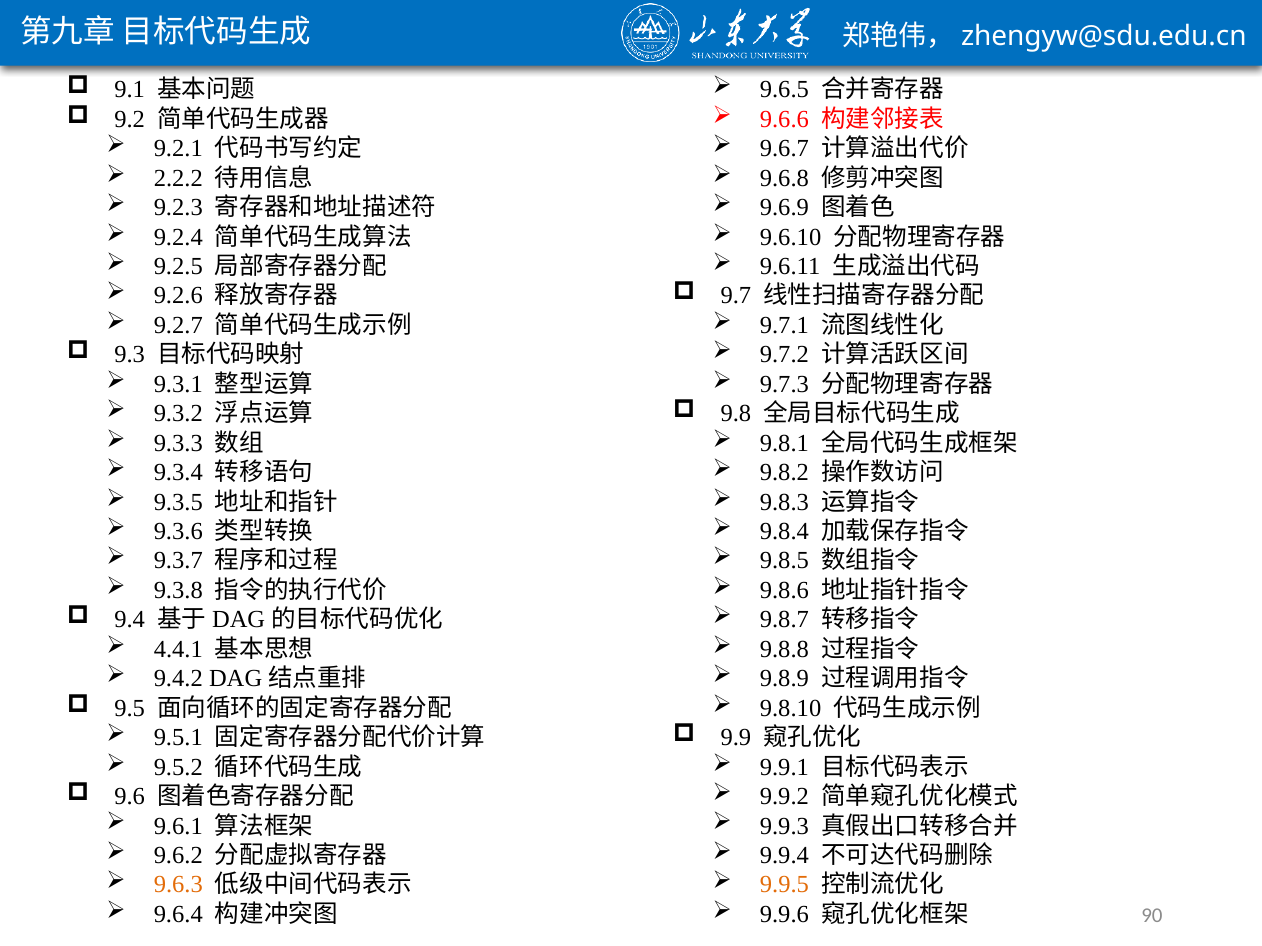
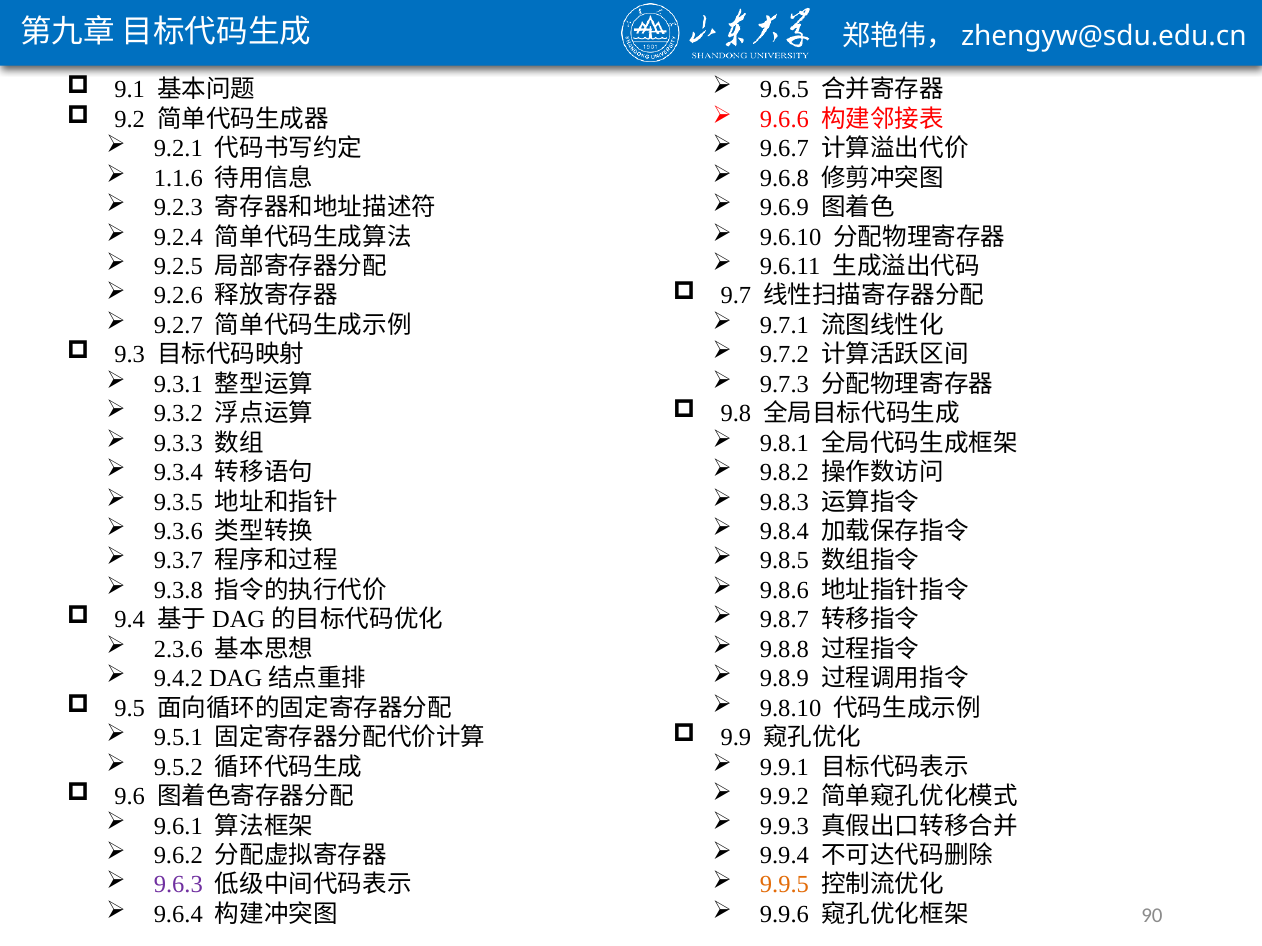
2.2.2: 2.2.2 -> 1.1.6 (178, 178)
4.4.1: 4.4.1 -> 2.3.6 (178, 650)
9.6.3 colour: orange -> purple (178, 885)
